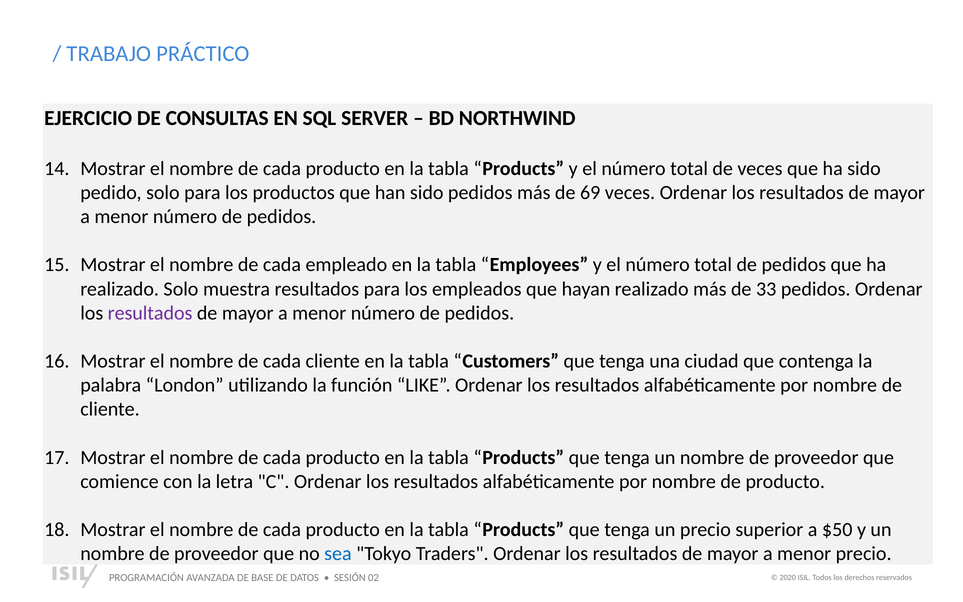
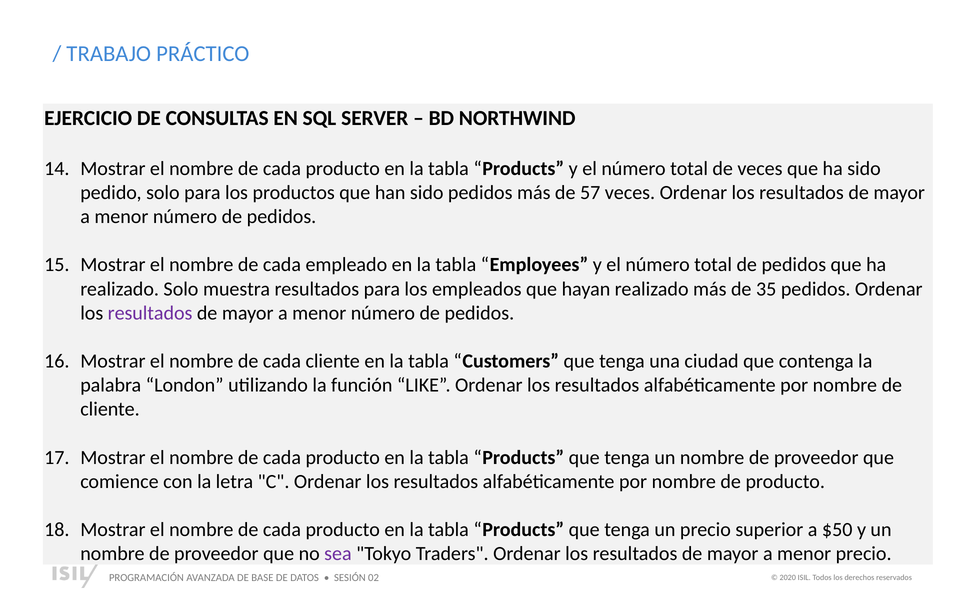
69: 69 -> 57 (590, 193)
33: 33 -> 35 (766, 289)
sea colour: blue -> purple (338, 554)
